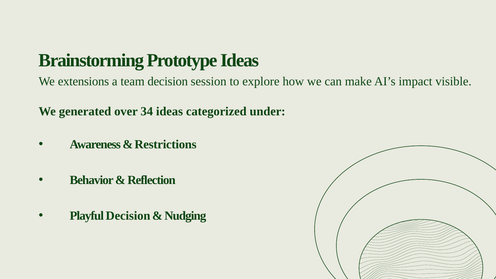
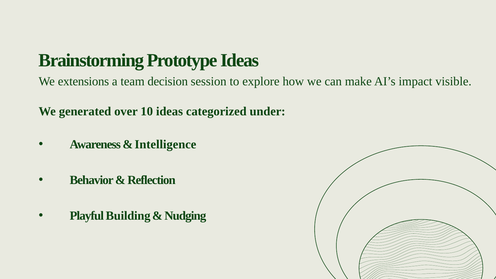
34: 34 -> 10 (147, 111)
Restrictions: Restrictions -> Intelligence (165, 144)
Playful Decision: Decision -> Building (128, 216)
